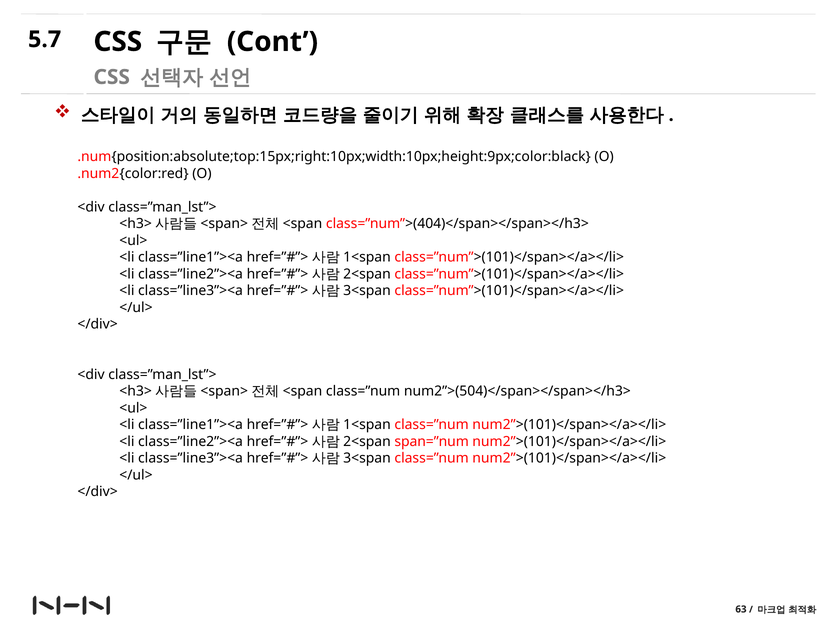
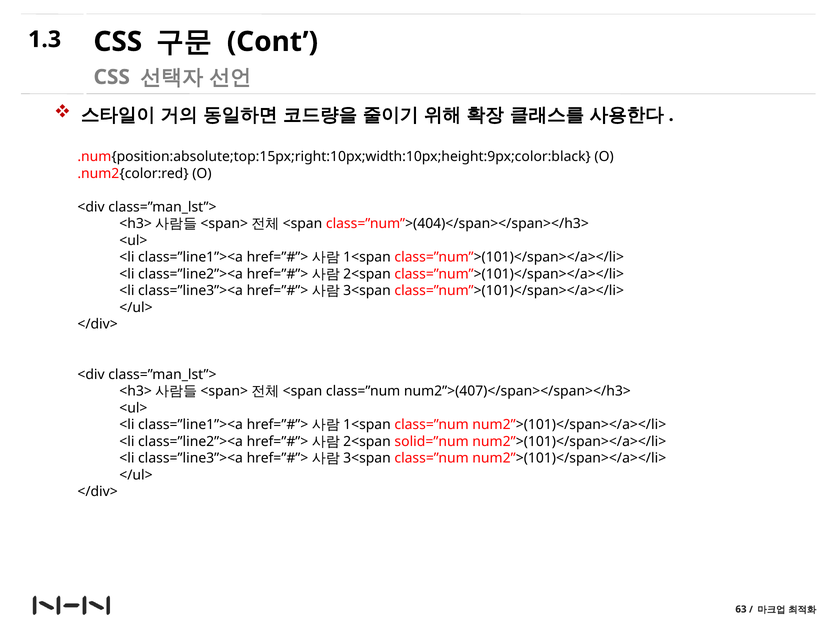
5.7: 5.7 -> 1.3 (45, 39)
num2”>(504)</span></span></h3>: num2”>(504)</span></span></h3> -> num2”>(407)</span></span></h3> (517, 392)
span=”num: span=”num -> solid=”num (432, 442)
